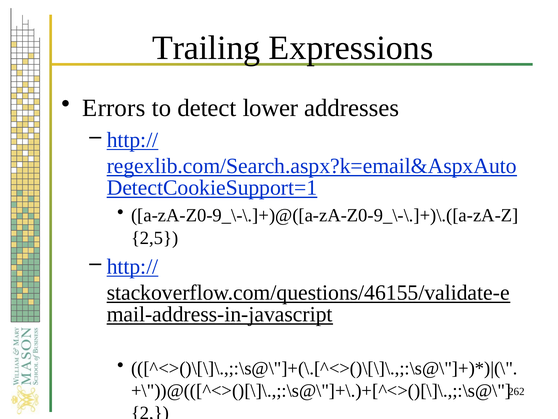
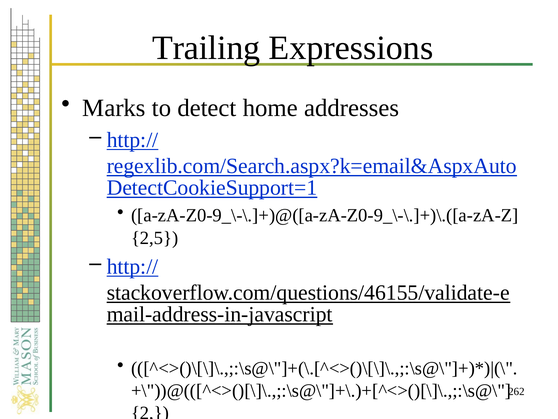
Errors: Errors -> Marks (114, 108)
lower: lower -> home (270, 108)
